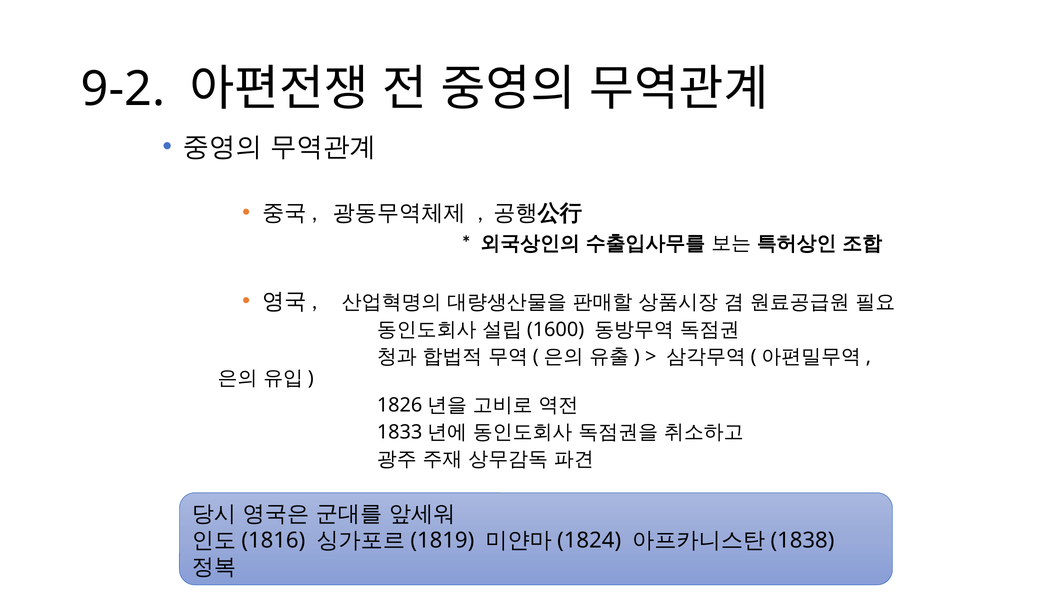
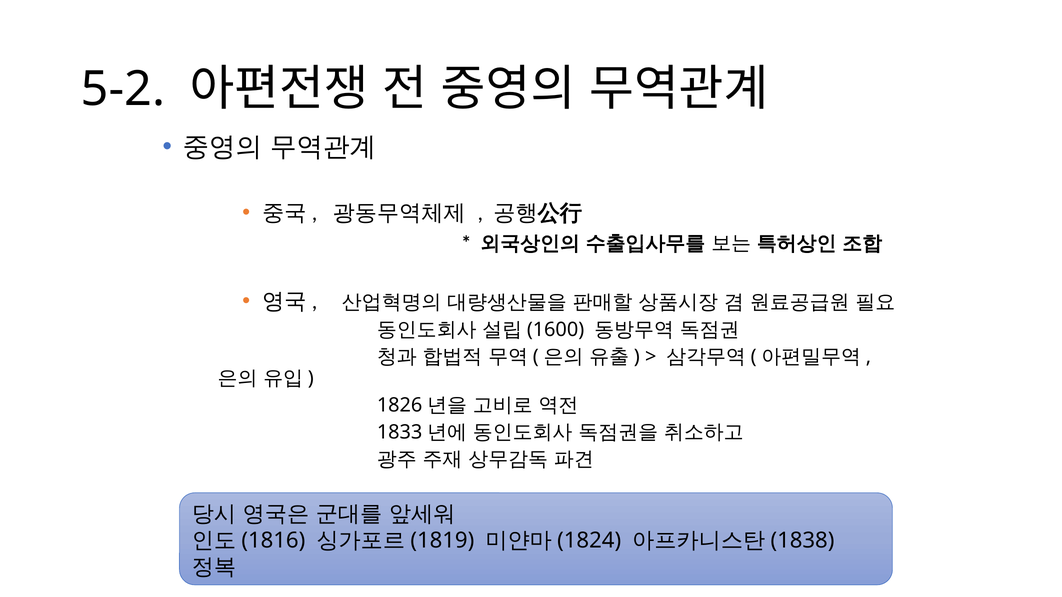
9-2: 9-2 -> 5-2 (123, 89)
